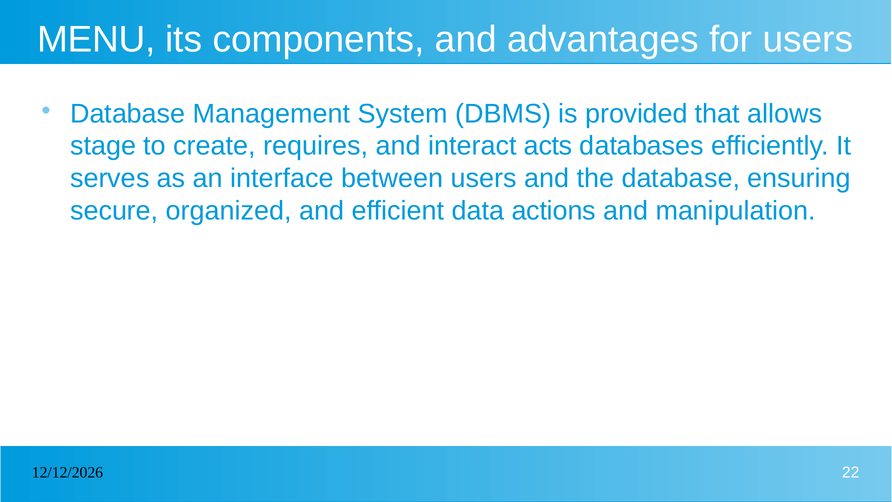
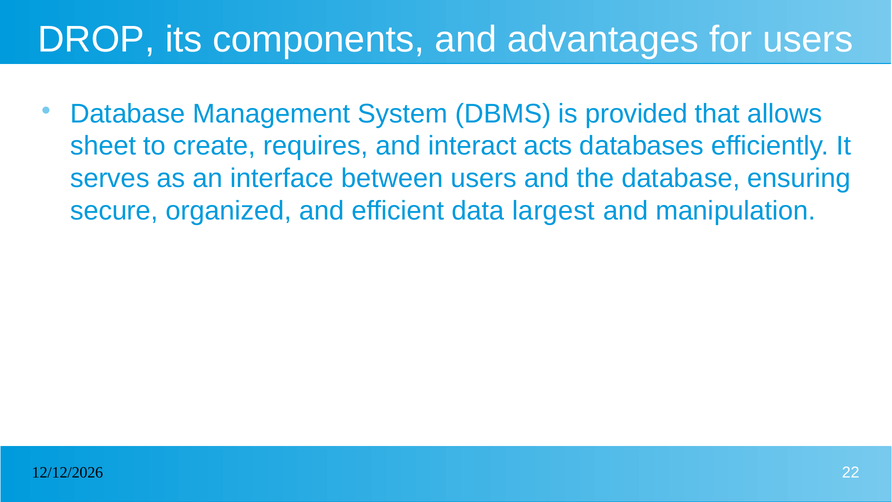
MENU: MENU -> DROP (96, 39)
stage: stage -> sheet (103, 146)
actions: actions -> largest (553, 211)
